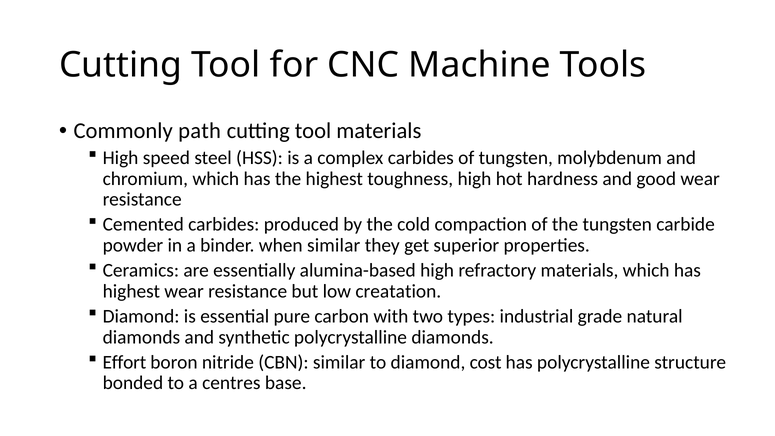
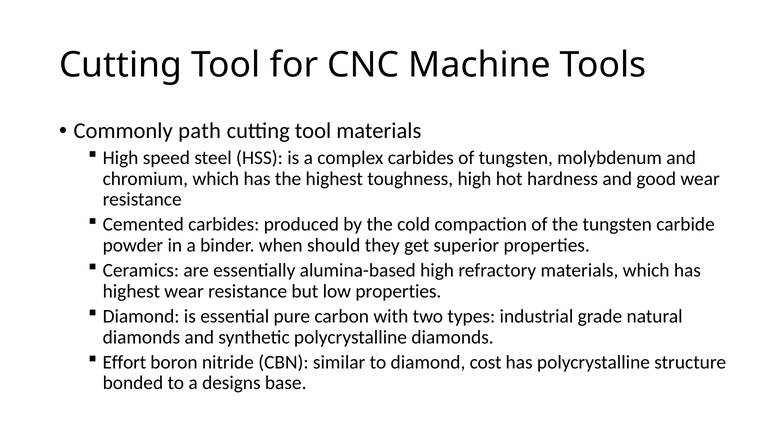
when similar: similar -> should (334, 245)
low creatation: creatation -> properties (398, 291)
centres: centres -> designs (231, 383)
